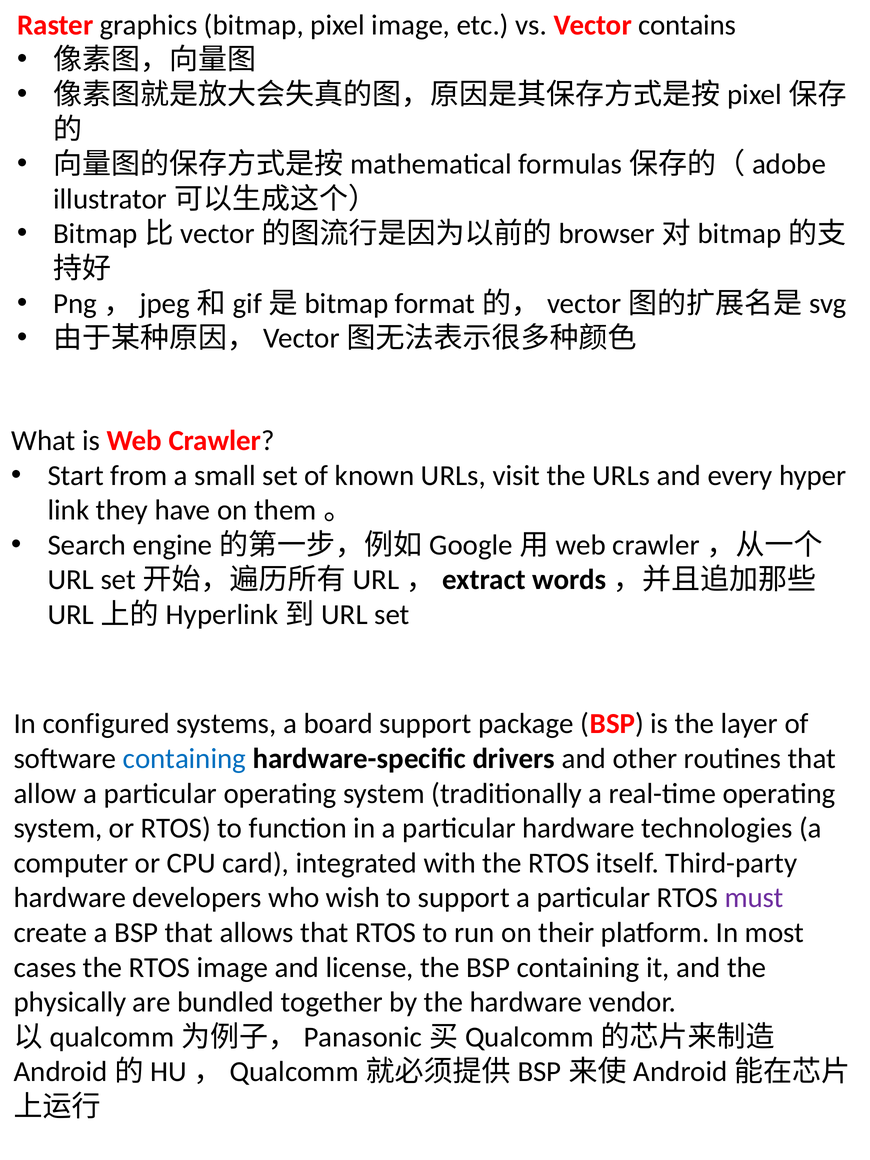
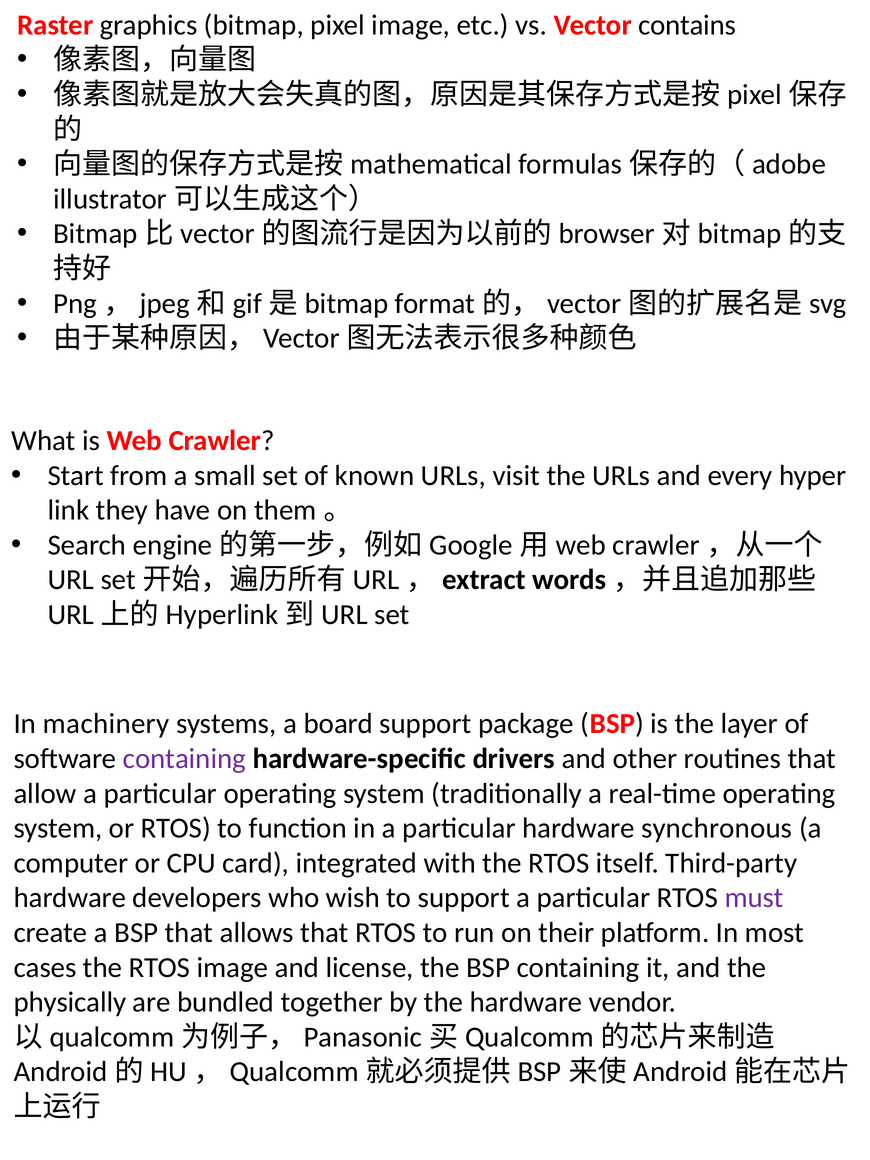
configured: configured -> machinery (106, 724)
containing colour: blue -> purple (184, 759)
technologies: technologies -> synchronous (717, 828)
